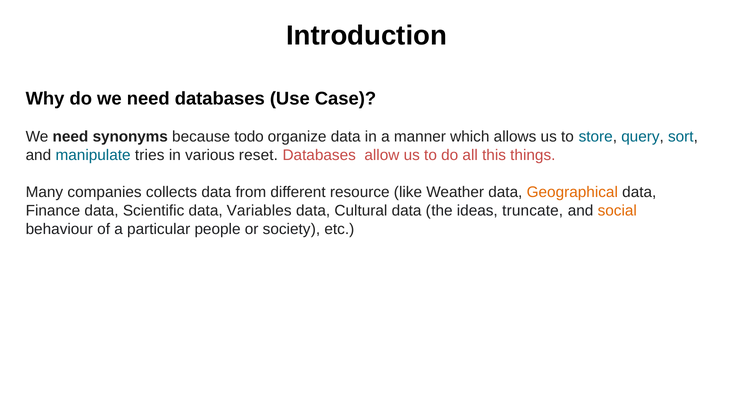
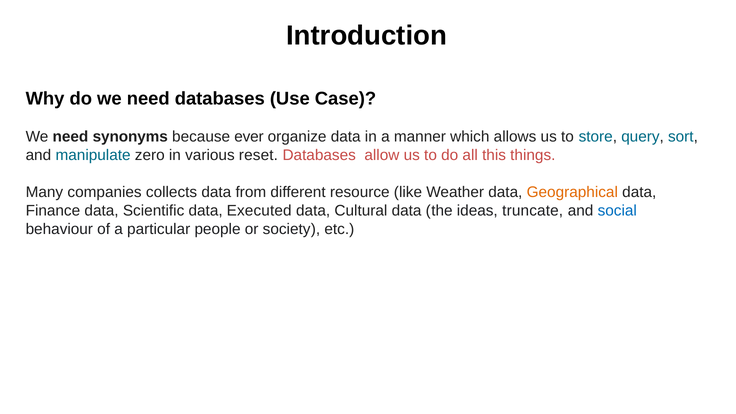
todo: todo -> ever (249, 137)
tries: tries -> zero (150, 155)
Variables: Variables -> Executed (259, 211)
social colour: orange -> blue (617, 211)
